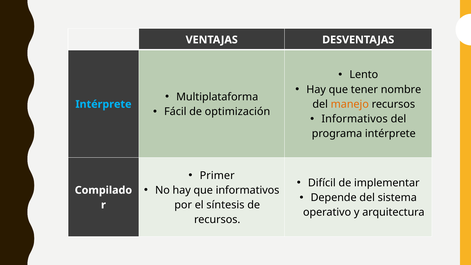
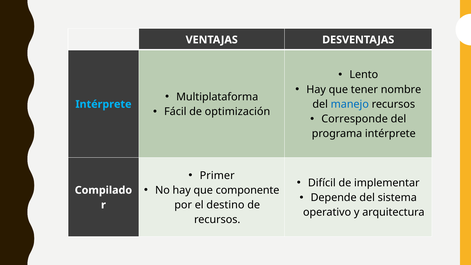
manejo colour: orange -> blue (350, 104)
Informativos: Informativos -> Corresponde (355, 119)
que informativos: informativos -> componente (248, 190)
síntesis: síntesis -> destino (225, 205)
